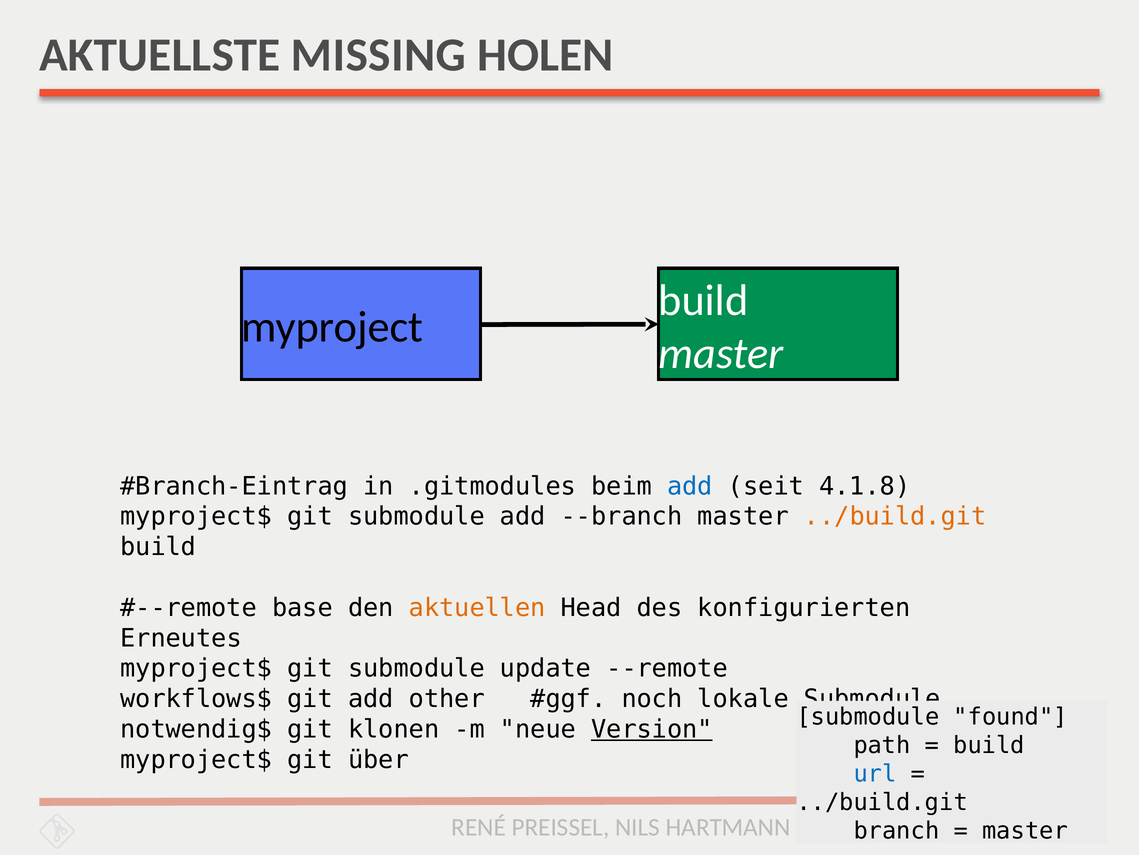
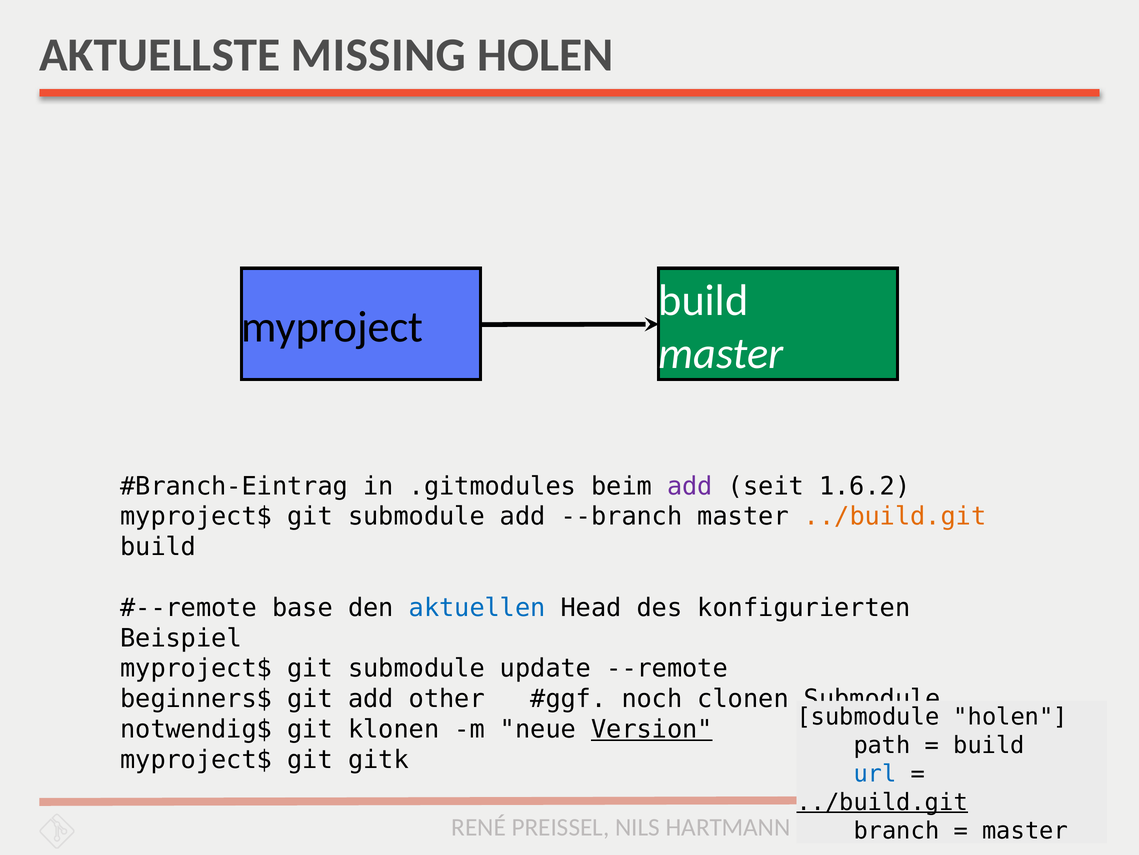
add colour: blue -> purple (690, 486)
4.1.8: 4.1.8 -> 1.6.2 (865, 486)
aktuellen colour: orange -> blue (477, 607)
Erneutes: Erneutes -> Beispiel (181, 638)
workflows$: workflows$ -> beginners$ (196, 698)
lokale: lokale -> clonen (743, 698)
submodule found: found -> holen (1011, 716)
über: über -> gitk (378, 759)
../build.git underline: none -> present (882, 801)
